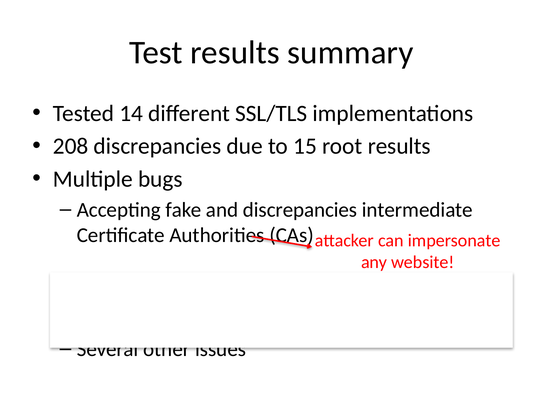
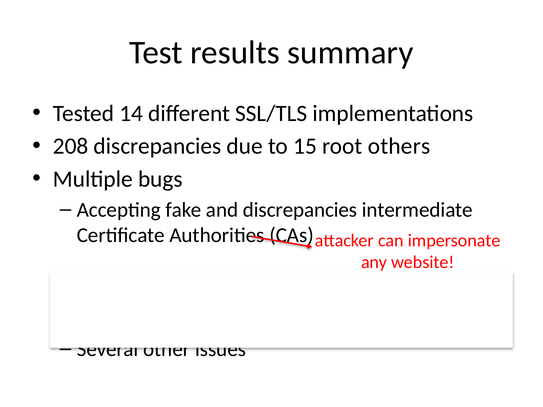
root results: results -> others (399, 146)
